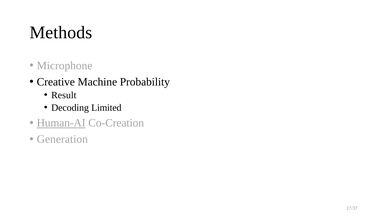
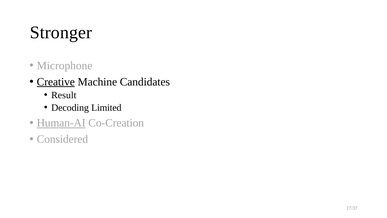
Methods: Methods -> Stronger (61, 33)
Creative underline: none -> present (56, 82)
Probability: Probability -> Candidates (145, 82)
Generation: Generation -> Considered (62, 139)
